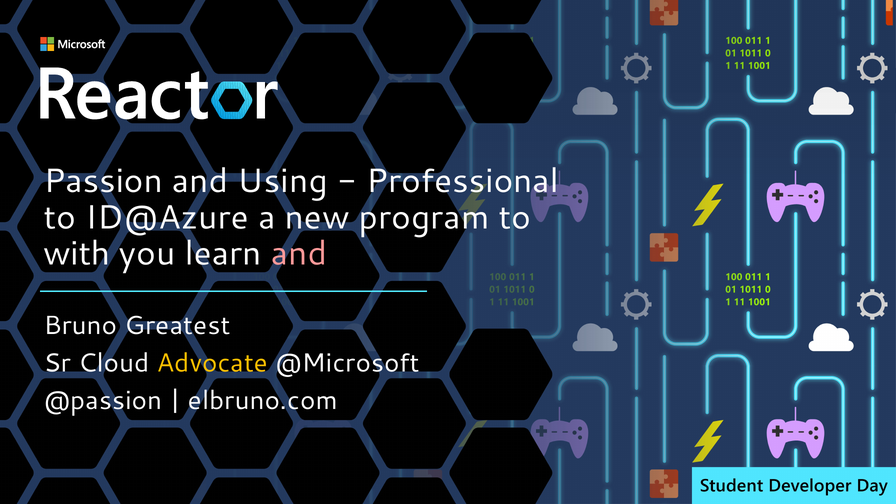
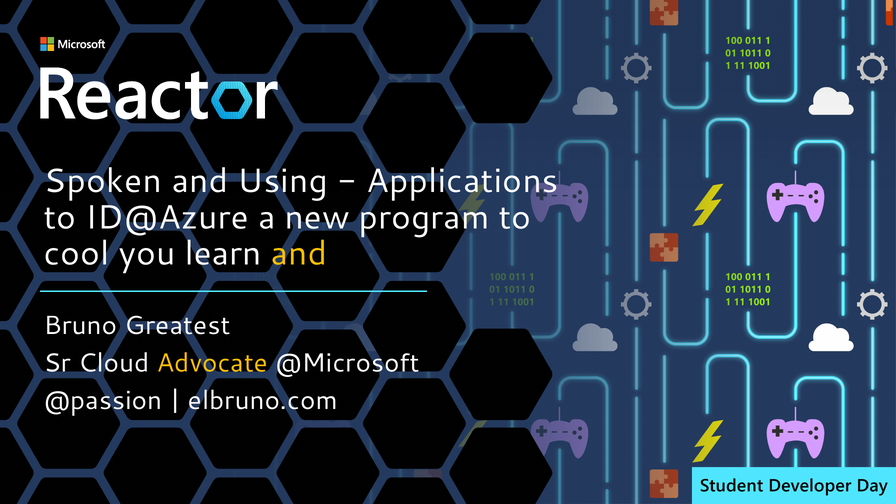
Passion: Passion -> Spoken (103, 181)
Professional: Professional -> Applications (463, 181)
with: with -> cool (77, 254)
and colour: pink -> yellow (299, 254)
